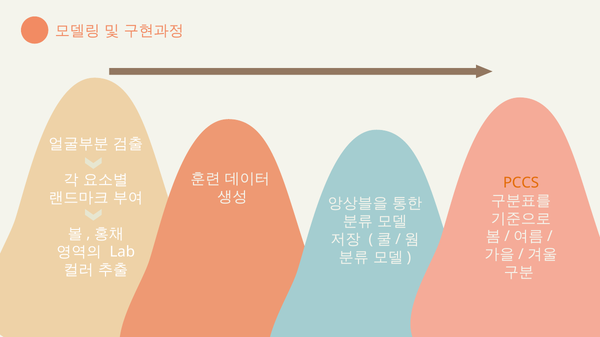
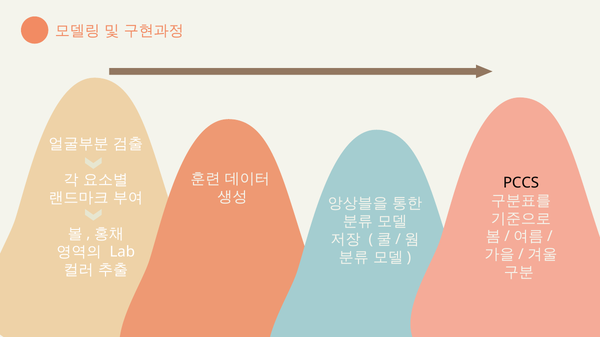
PCCS colour: orange -> black (521, 183)
